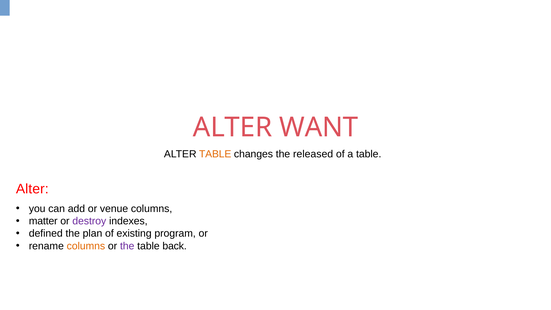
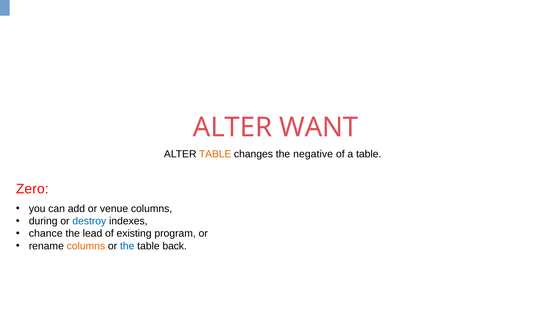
released: released -> negative (313, 154)
Alter: Alter -> Zero (32, 189)
matter: matter -> during (43, 221)
destroy colour: purple -> blue (89, 221)
defined: defined -> chance (46, 234)
plan: plan -> lead (93, 234)
the colour: purple -> blue (127, 246)
